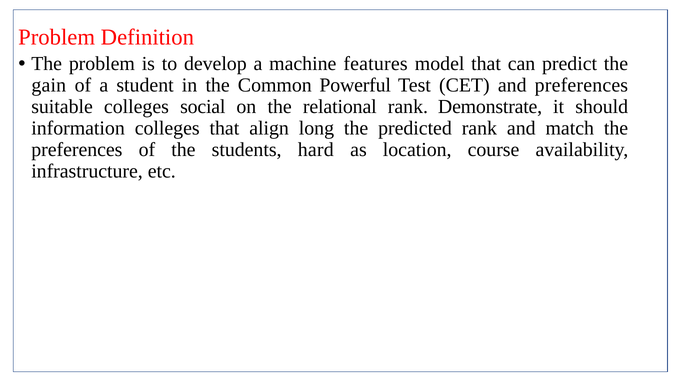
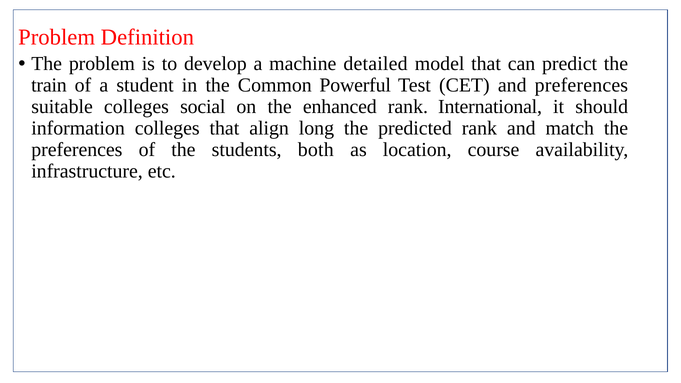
features: features -> detailed (376, 64)
gain: gain -> train (49, 85)
relational: relational -> enhanced (340, 107)
Demonstrate: Demonstrate -> International (490, 107)
hard: hard -> both (316, 150)
